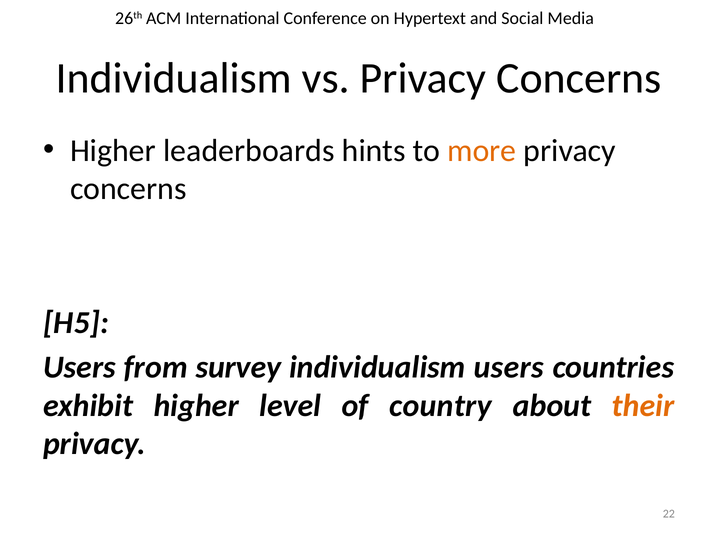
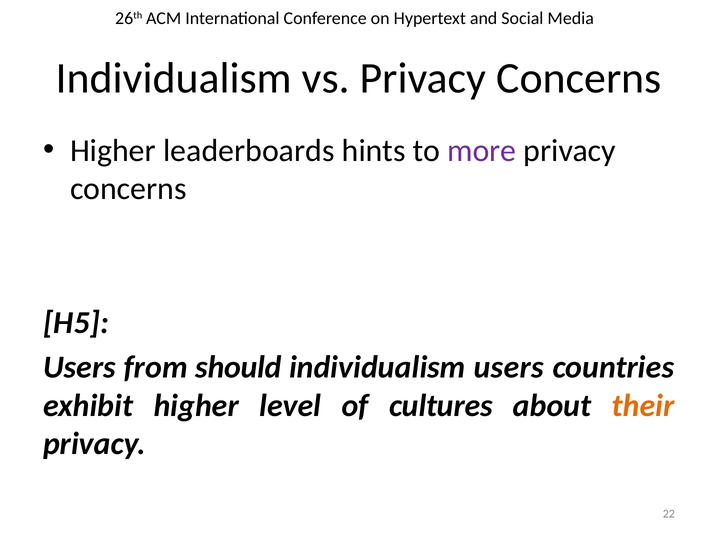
more colour: orange -> purple (482, 151)
survey: survey -> should (238, 368)
country: country -> cultures (441, 406)
